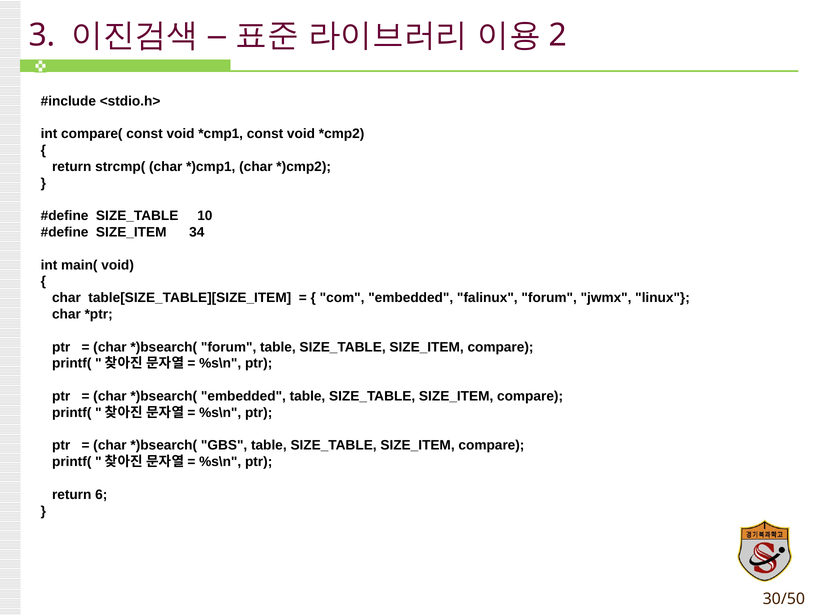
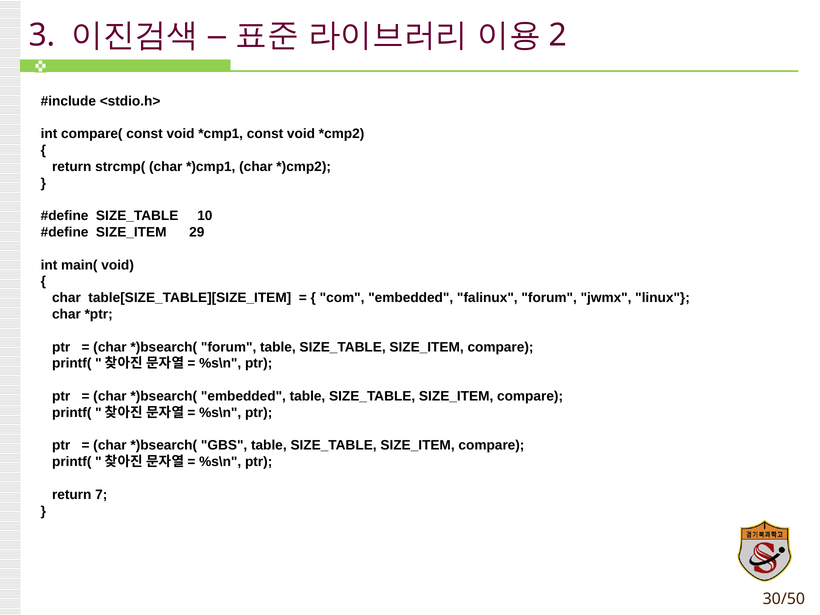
34: 34 -> 29 (197, 232)
6: 6 -> 7 (101, 495)
